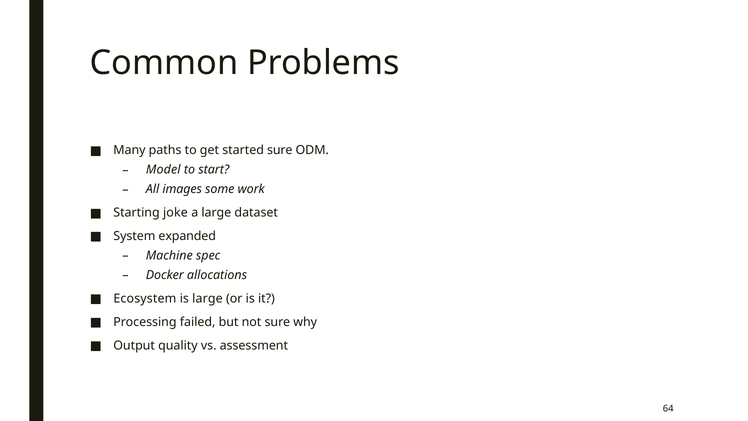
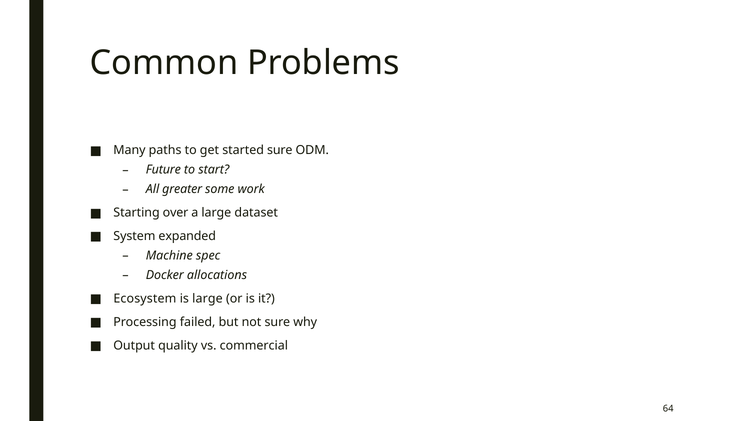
Model: Model -> Future (163, 170)
images: images -> greater (182, 189)
joke: joke -> over (176, 213)
assessment: assessment -> commercial (254, 345)
